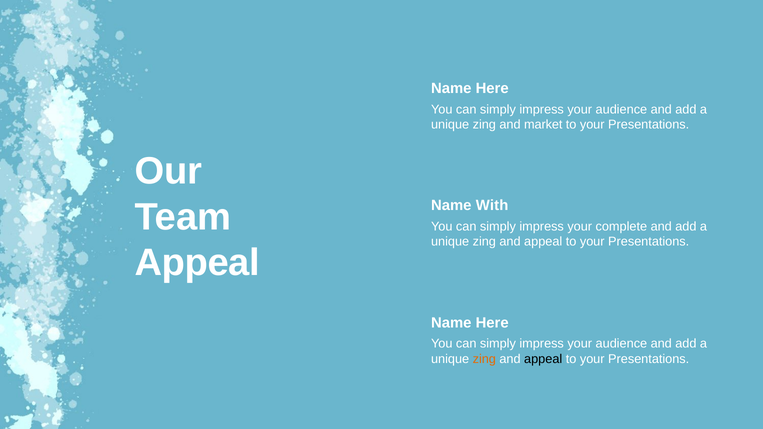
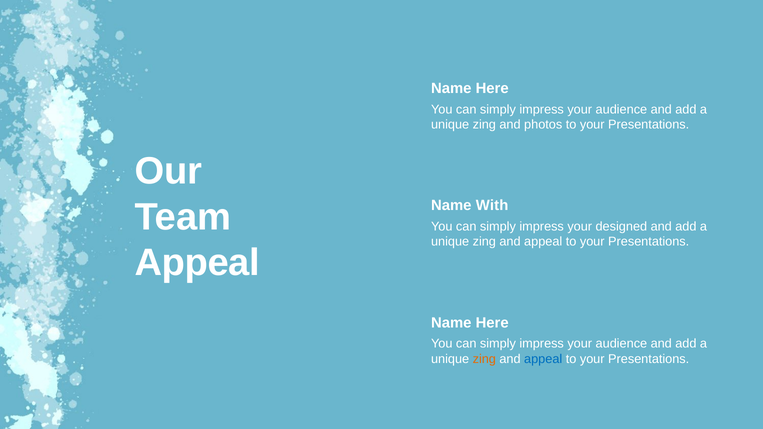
market: market -> photos (543, 125)
complete: complete -> designed (621, 227)
appeal colour: black -> blue (543, 359)
